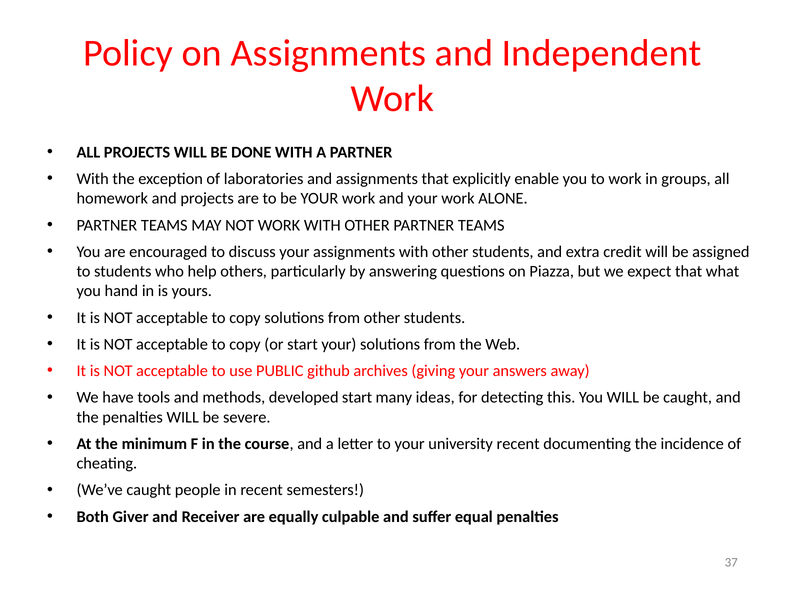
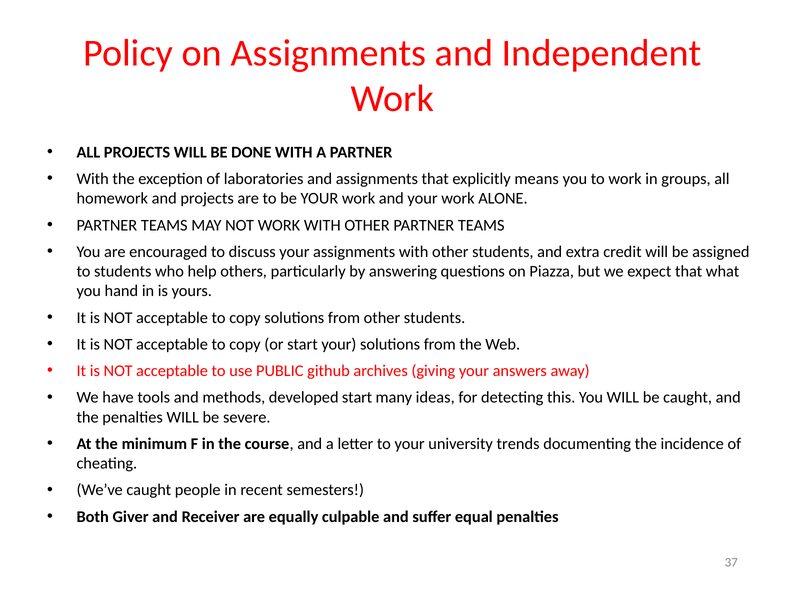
enable: enable -> means (537, 179)
university recent: recent -> trends (518, 444)
